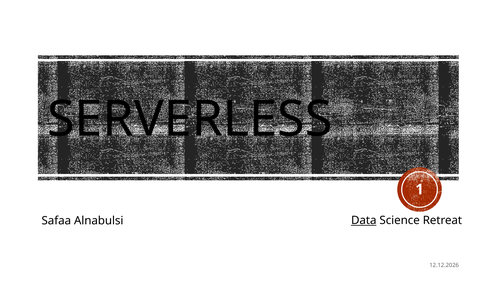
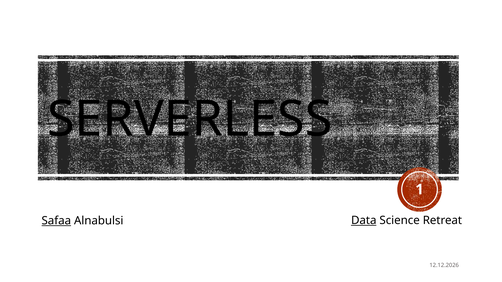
Safaa underline: none -> present (56, 221)
